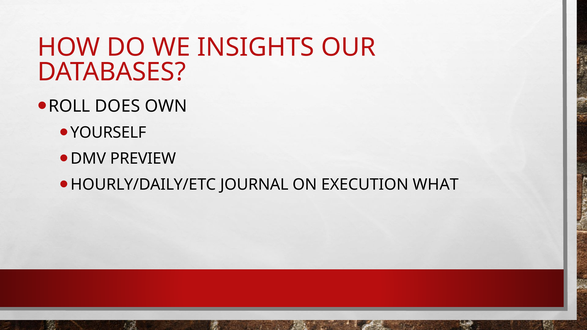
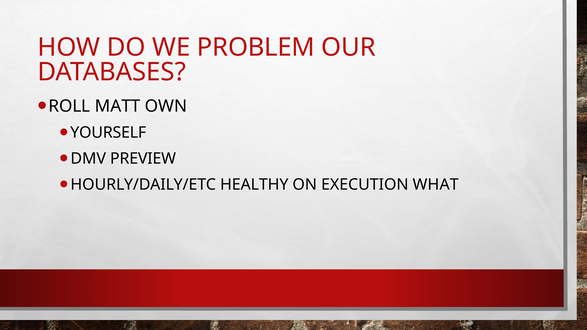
INSIGHTS: INSIGHTS -> PROBLEM (256, 47)
DOES: DOES -> MATT (118, 106)
JOURNAL: JOURNAL -> HEALTHY (254, 185)
